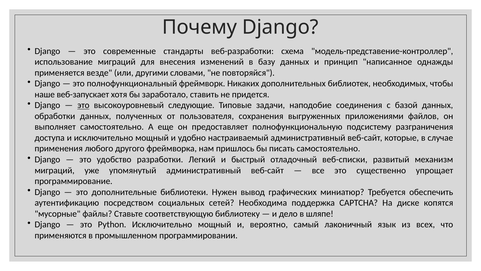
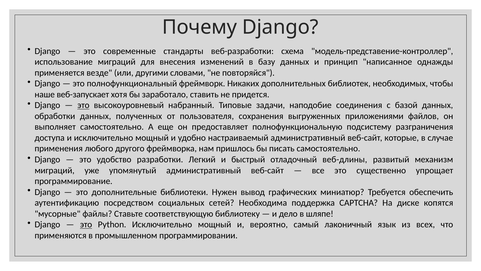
следующие: следующие -> набранный (191, 105)
веб-списки: веб-списки -> веб-длины (345, 159)
это underline: none -> present (86, 224)
